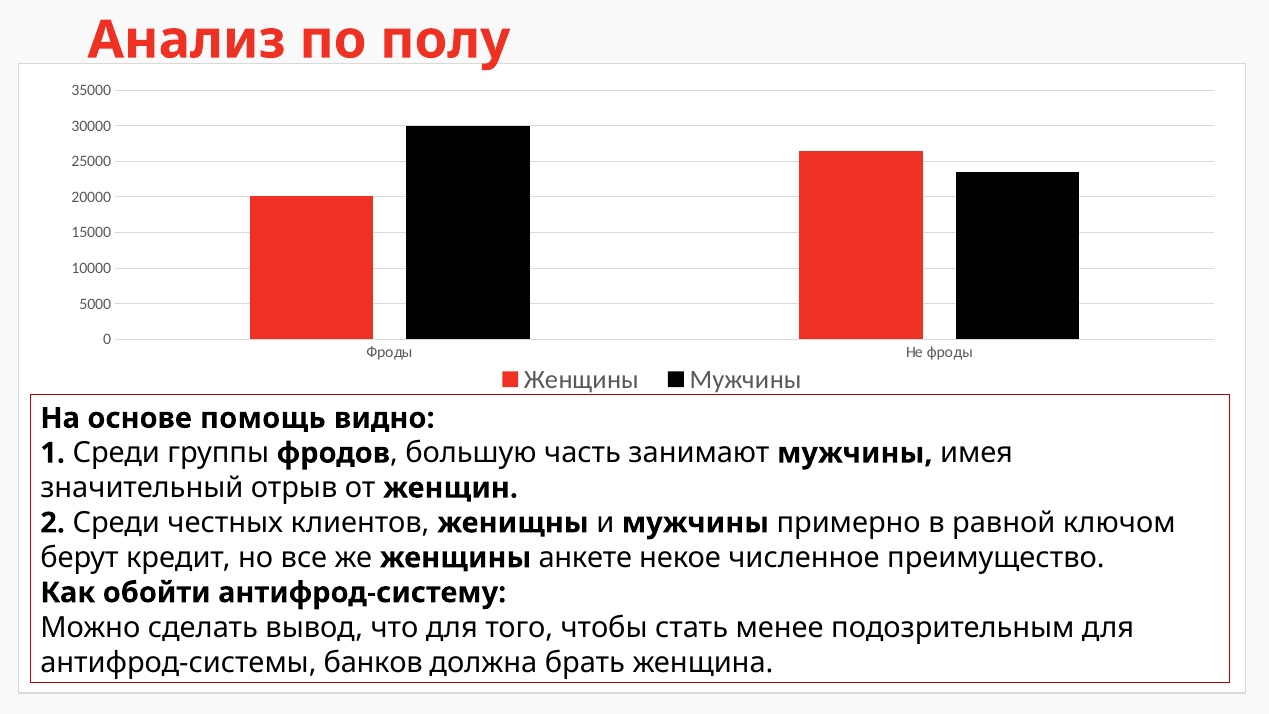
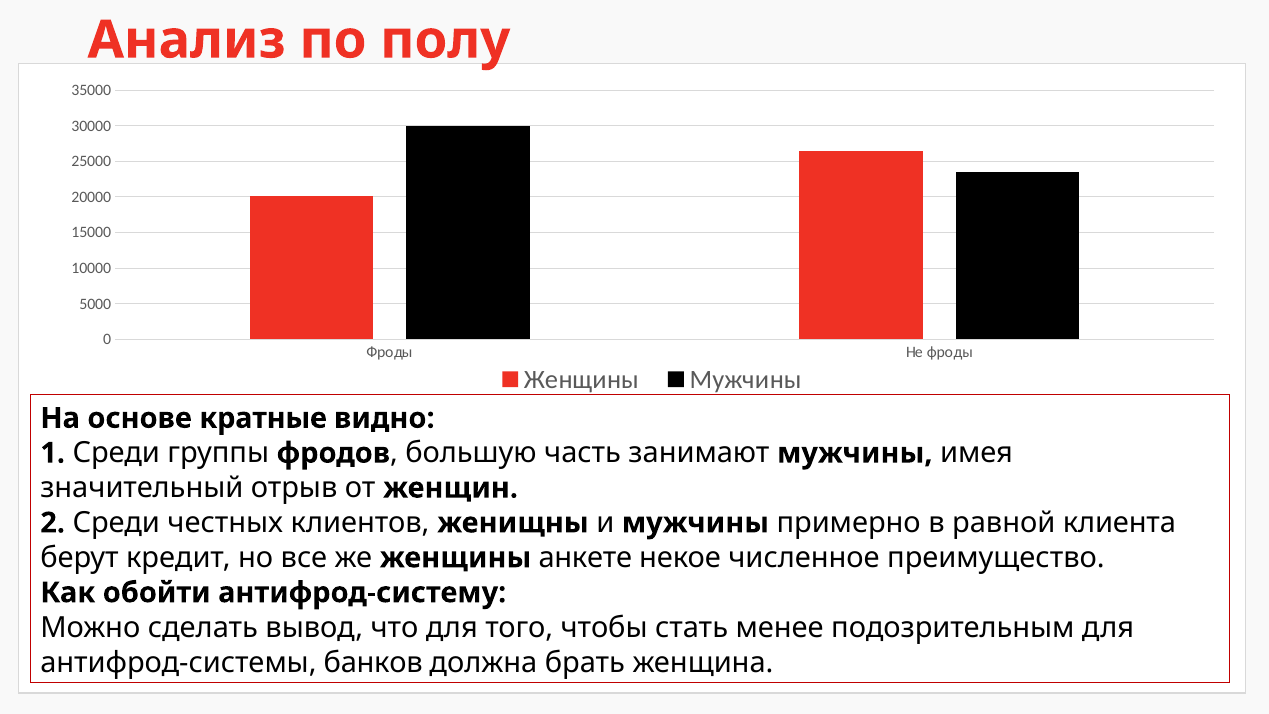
помощь: помощь -> кратные (263, 418)
ключом: ключом -> клиента (1119, 523)
